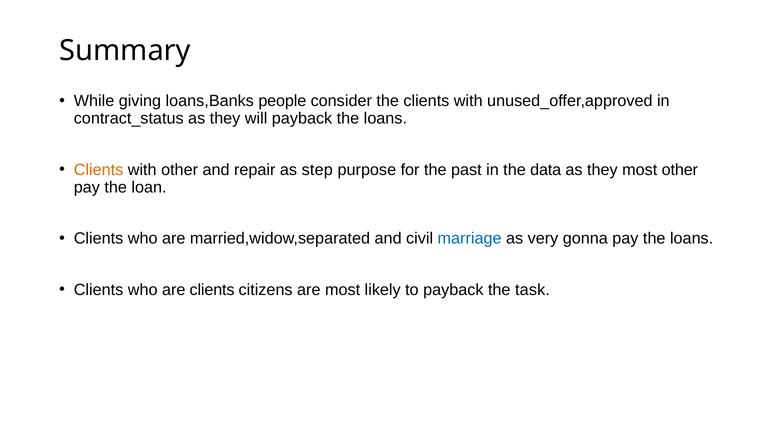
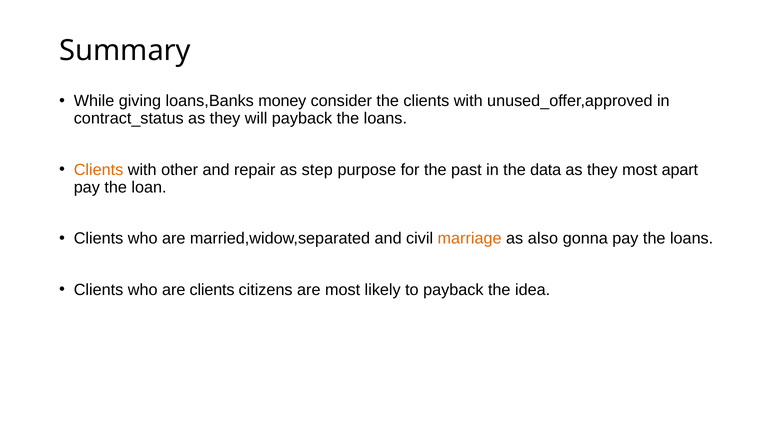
people: people -> money (282, 101)
most other: other -> apart (680, 170)
marriage colour: blue -> orange (470, 239)
very: very -> also (543, 239)
task: task -> idea (533, 290)
